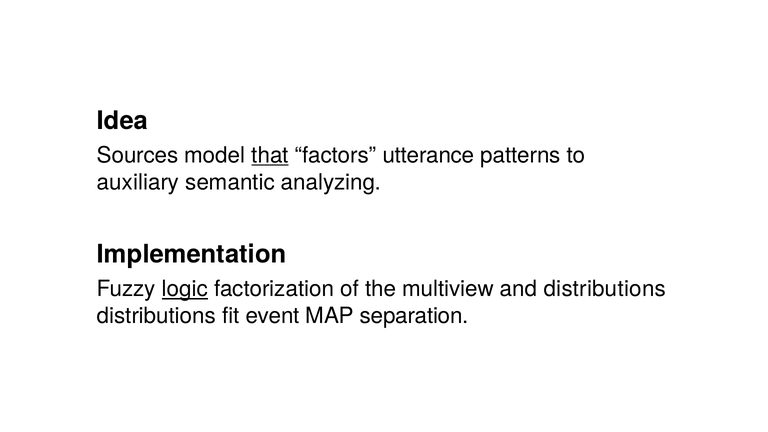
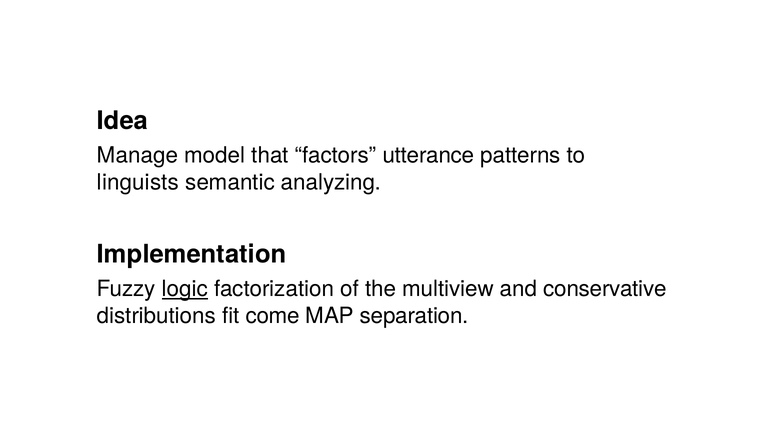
Sources: Sources -> Manage (137, 155)
that underline: present -> none (270, 155)
auxiliary: auxiliary -> linguists (138, 182)
and distributions: distributions -> conservative (605, 289)
event: event -> come (273, 316)
